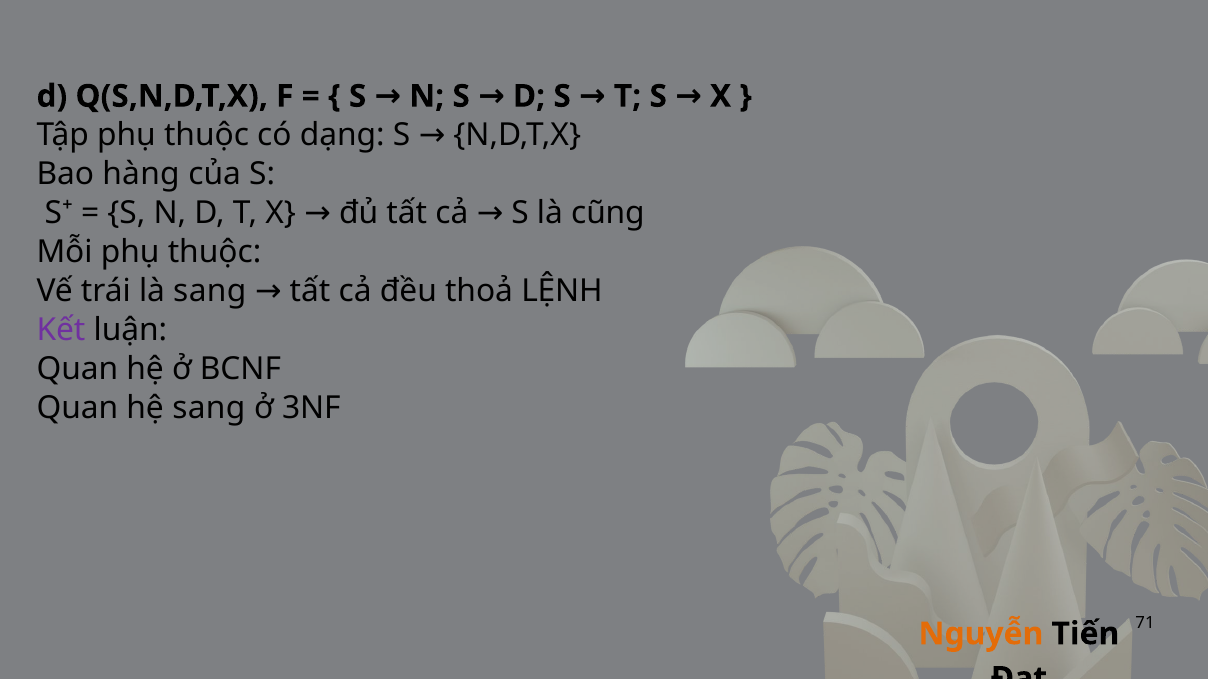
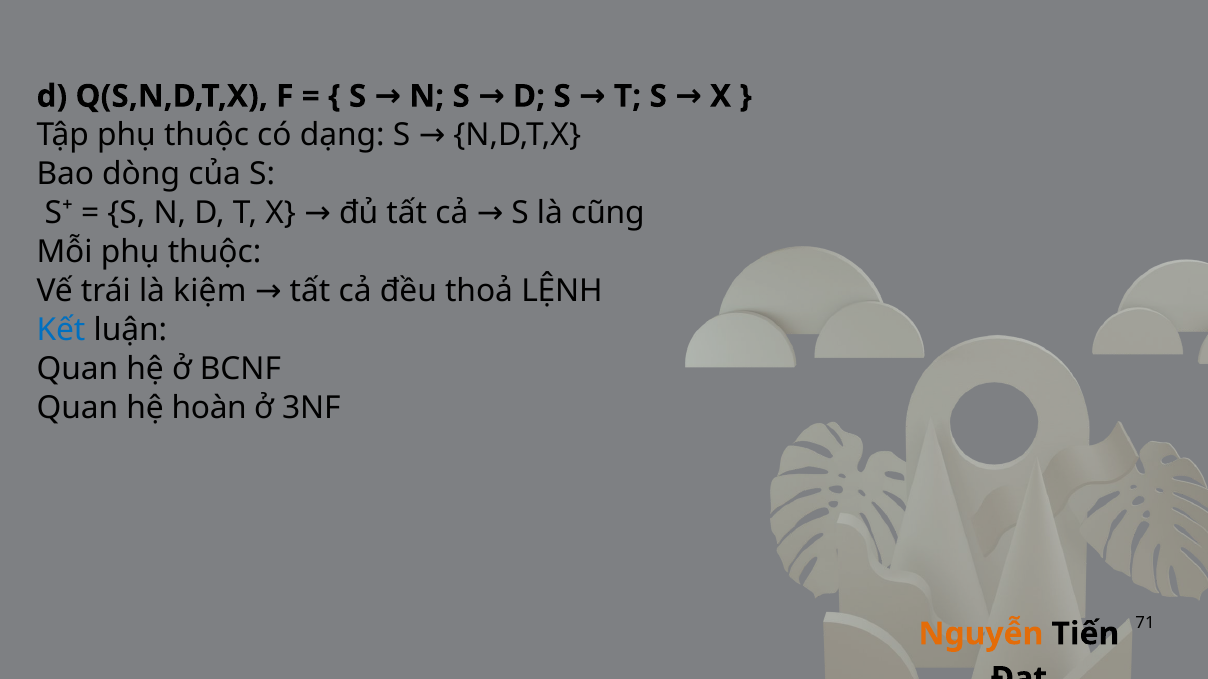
hàng: hàng -> dòng (141, 174)
là sang: sang -> kiệm (210, 292)
Kết colour: purple -> blue (61, 331)
hệ sang: sang -> hoàn (209, 409)
